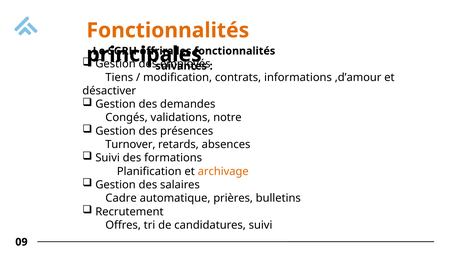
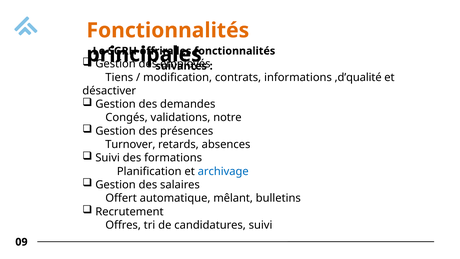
,d’amour: ,d’amour -> ,d’qualité (358, 77)
archivage colour: orange -> blue (223, 171)
Cadre: Cadre -> Offert (121, 198)
prières: prières -> mêlant (233, 198)
